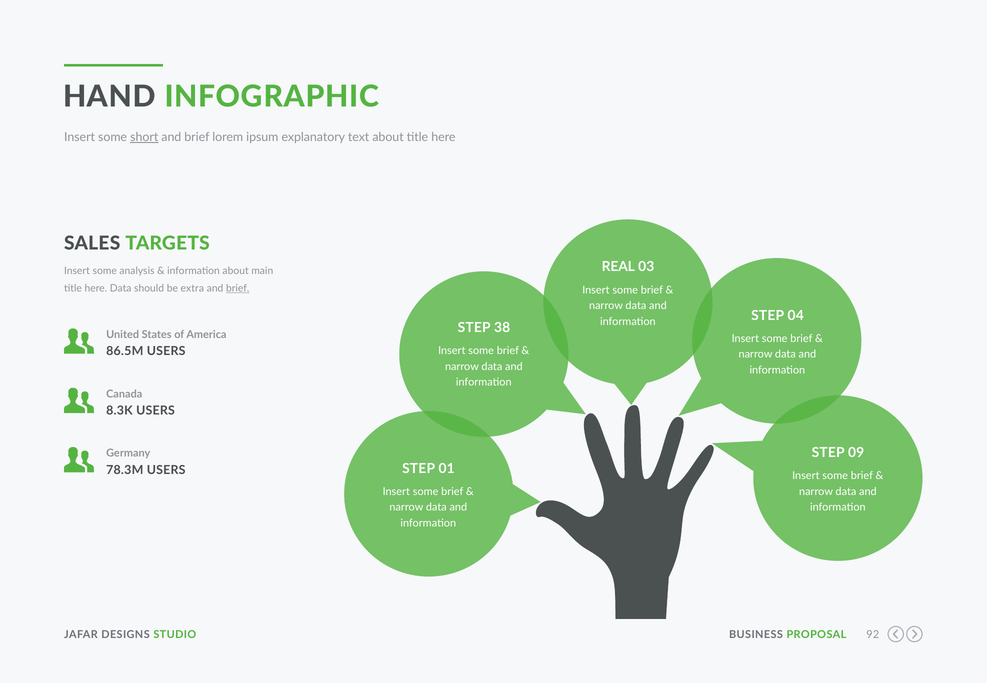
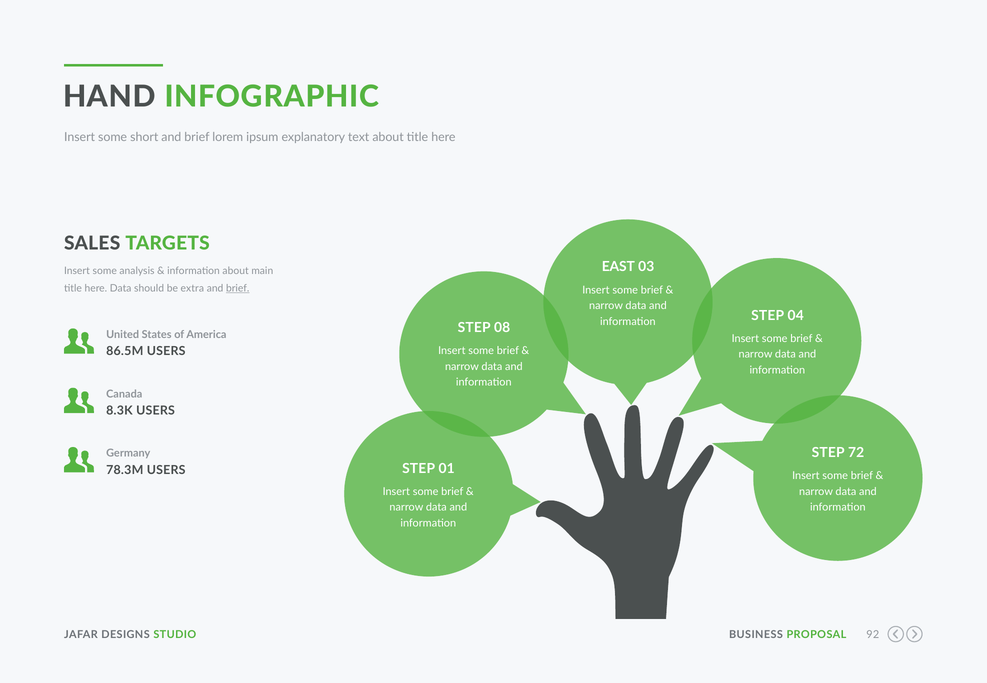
short underline: present -> none (144, 137)
REAL: REAL -> EAST (618, 267)
38: 38 -> 08 (502, 328)
09: 09 -> 72 (856, 453)
